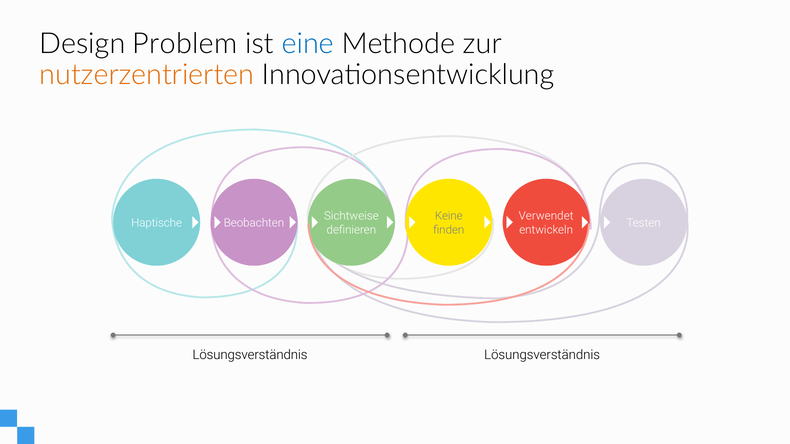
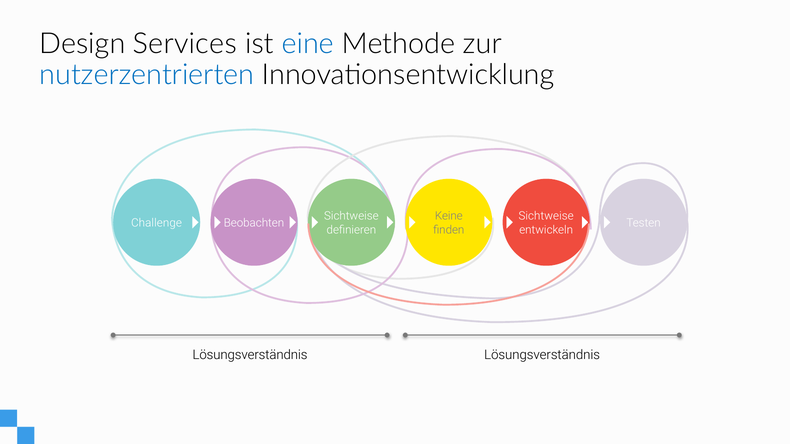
Problem: Problem -> Services (185, 44)
nutzerzentrierten colour: orange -> blue (147, 75)
Verwendet: Verwendet -> Sichtweise (546, 216)
Haptische: Haptische -> Challenge (156, 223)
